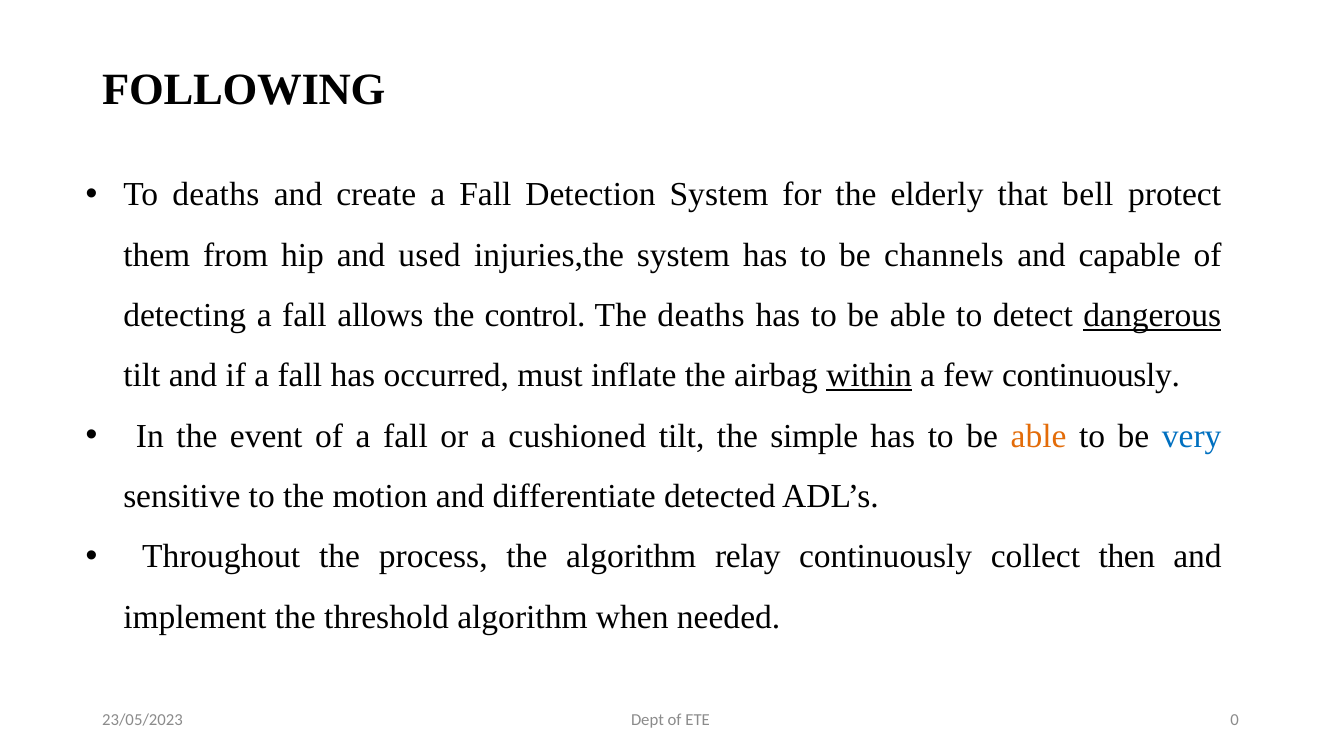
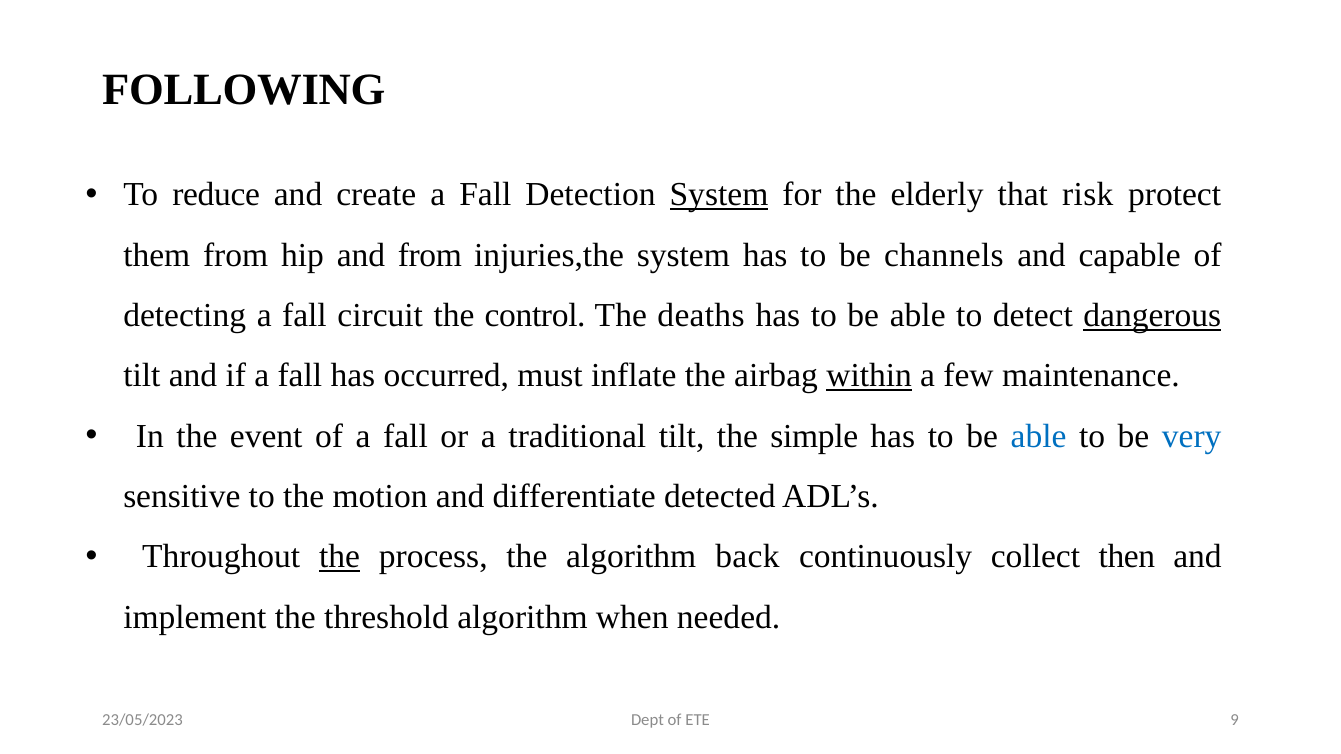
To deaths: deaths -> reduce (216, 195)
System underline: none -> present (719, 195)
bell: bell -> risk (1088, 195)
and used: used -> from (430, 255)
allows: allows -> circuit (380, 316)
few continuously: continuously -> maintenance (1091, 376)
cushioned: cushioned -> traditional (577, 436)
able colour: orange -> blue (1039, 436)
the underline: none -> present (340, 557)
relay: relay -> back (747, 557)
0: 0 -> 9 (1235, 720)
